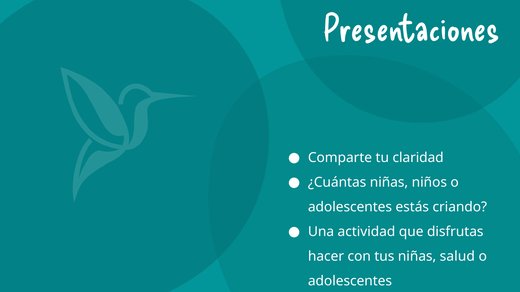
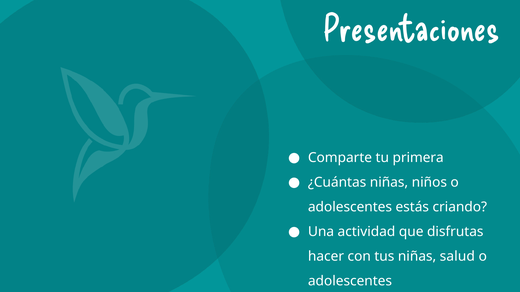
claridad: claridad -> primera (418, 158)
